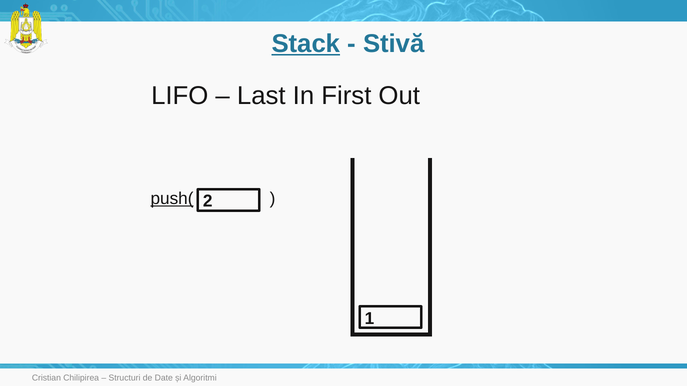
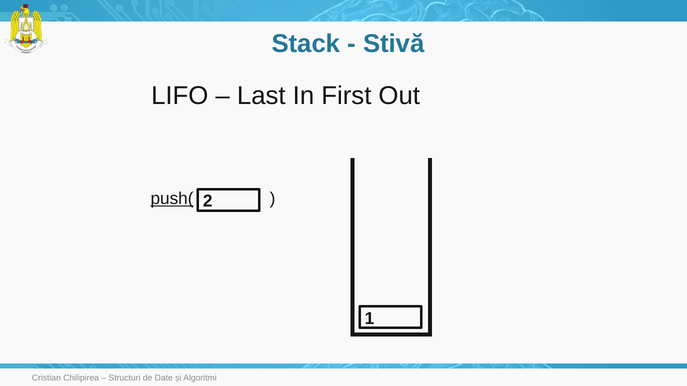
Stack underline: present -> none (306, 44)
